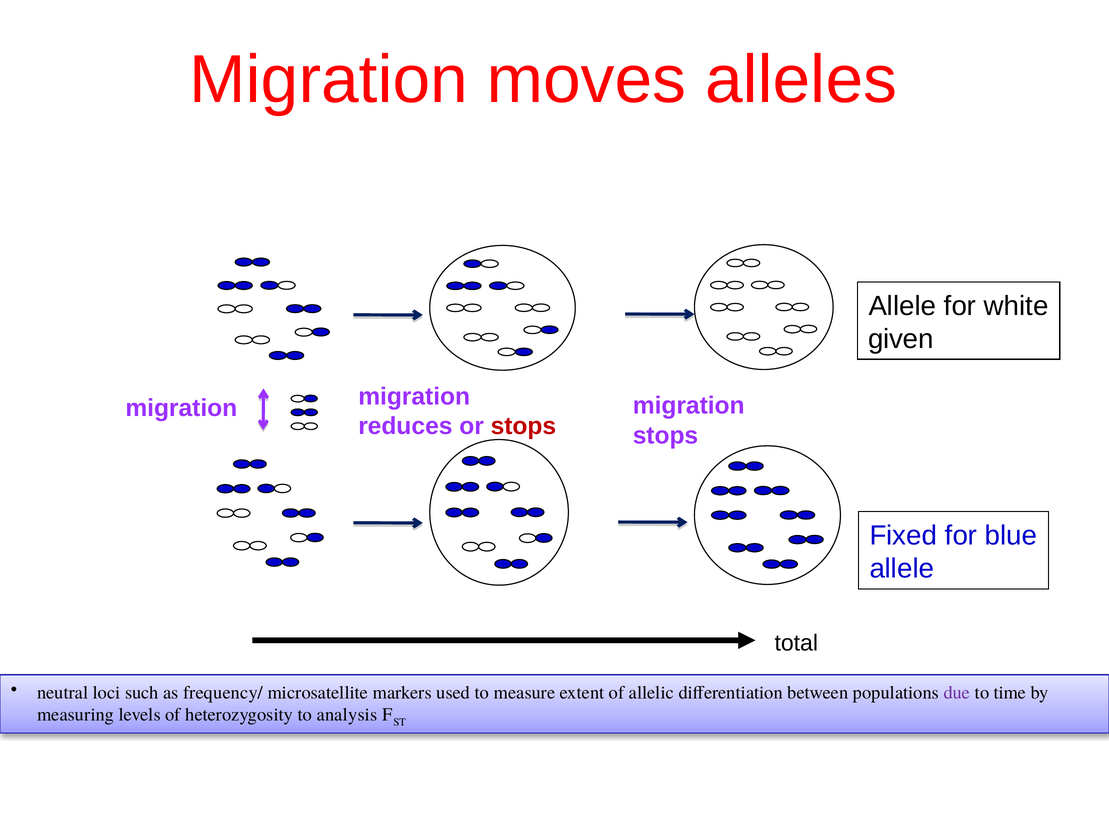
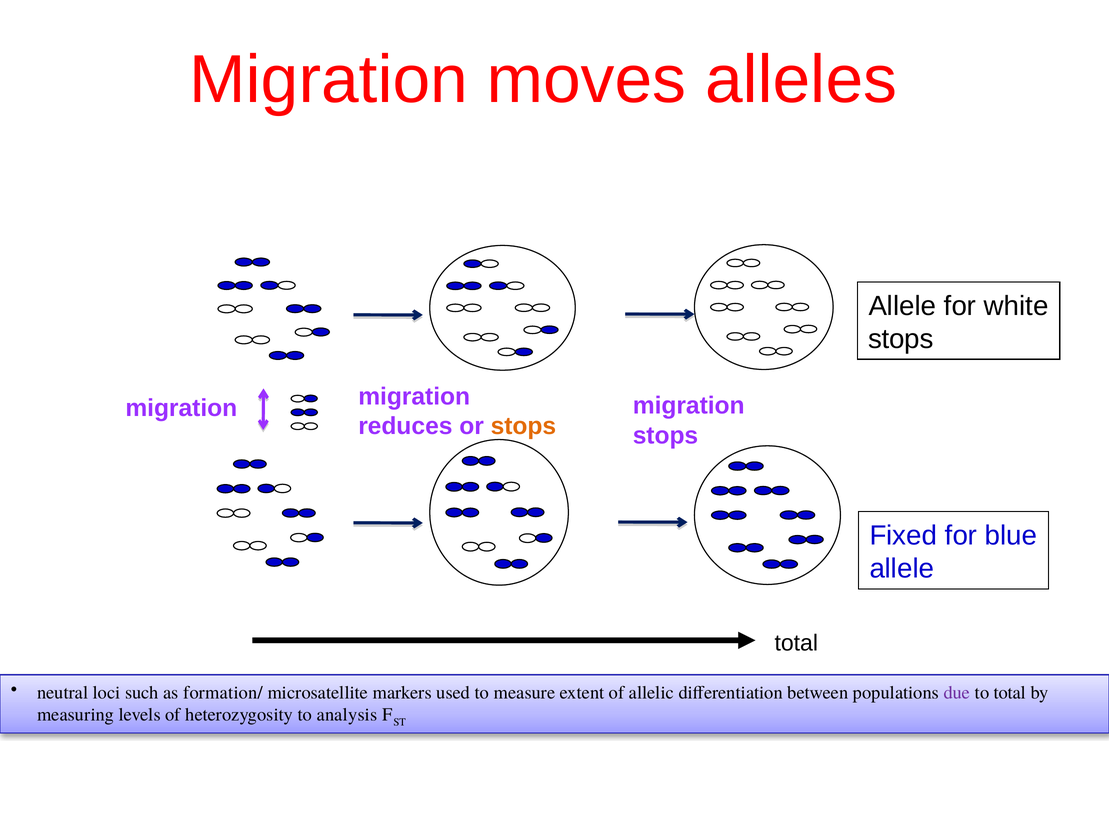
given: given -> stops (901, 339)
stops colour: red -> orange (523, 426)
frequency/: frequency/ -> formation/ (223, 692)
to time: time -> total (1010, 692)
